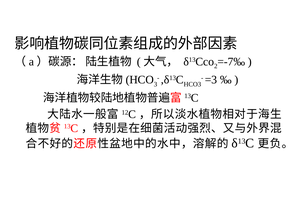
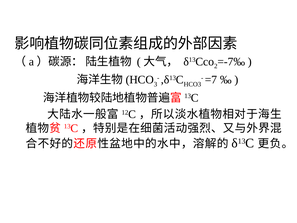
=3: =3 -> =7 (211, 80)
